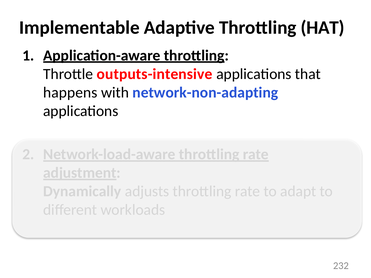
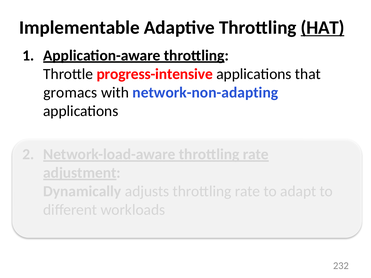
HAT underline: none -> present (323, 28)
outputs-intensive: outputs-intensive -> progress-intensive (155, 74)
happens: happens -> gromacs (70, 93)
